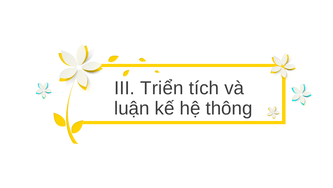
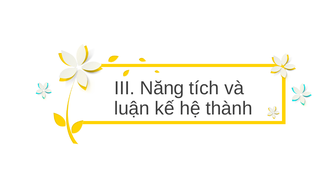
Triển: Triển -> Năng (162, 88)
thông: thông -> thành (229, 108)
